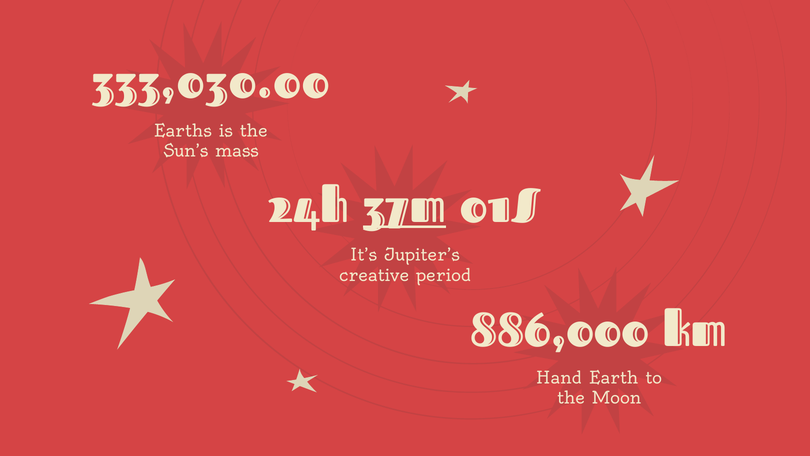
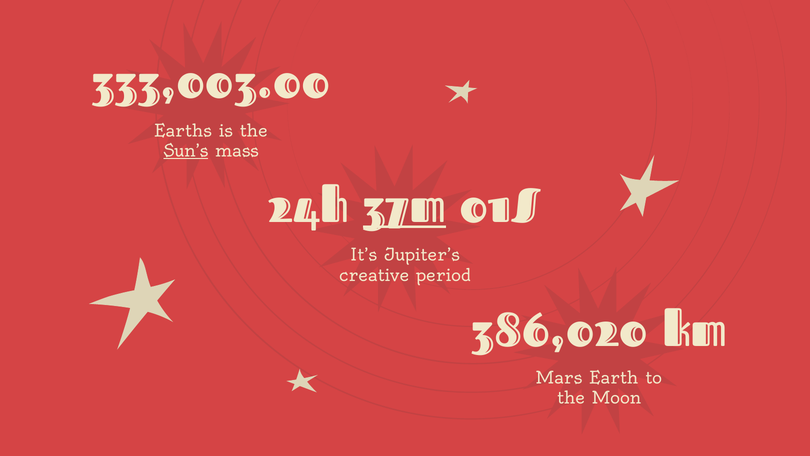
333,030.00: 333,030.00 -> 333,003.00 (211, 82)
Sun’s underline: none -> present (186, 151)
886,000: 886,000 -> 386,020 (559, 330)
Hand: Hand -> Mars (559, 378)
